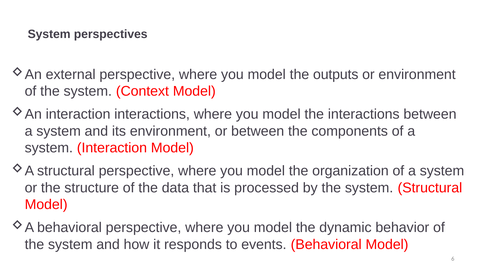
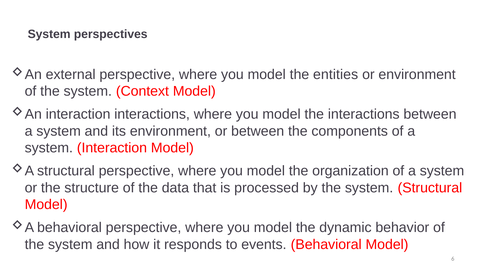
outputs: outputs -> entities (336, 74)
